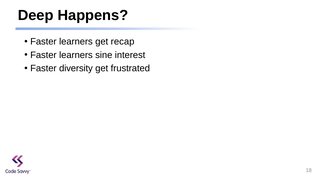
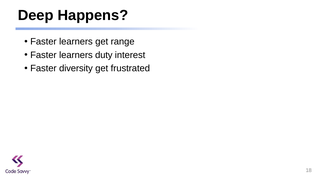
recap: recap -> range (123, 42)
sine: sine -> duty (104, 55)
